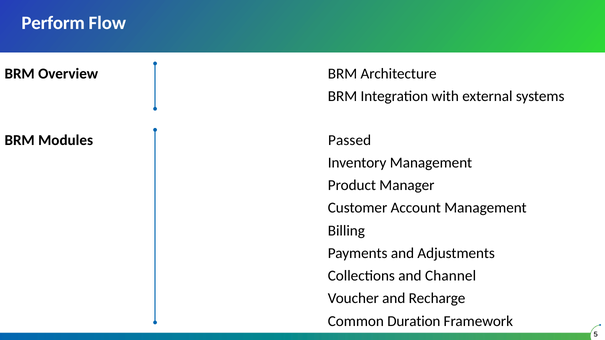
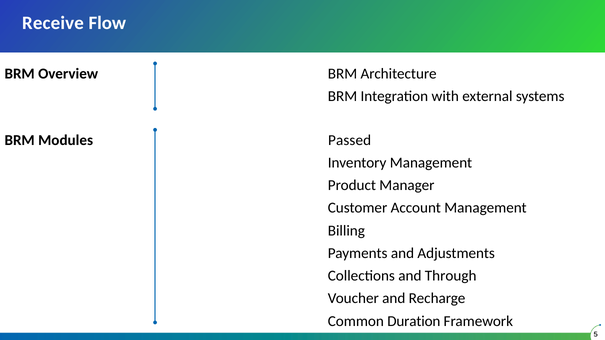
Perform: Perform -> Receive (53, 23)
Channel: Channel -> Through (451, 276)
